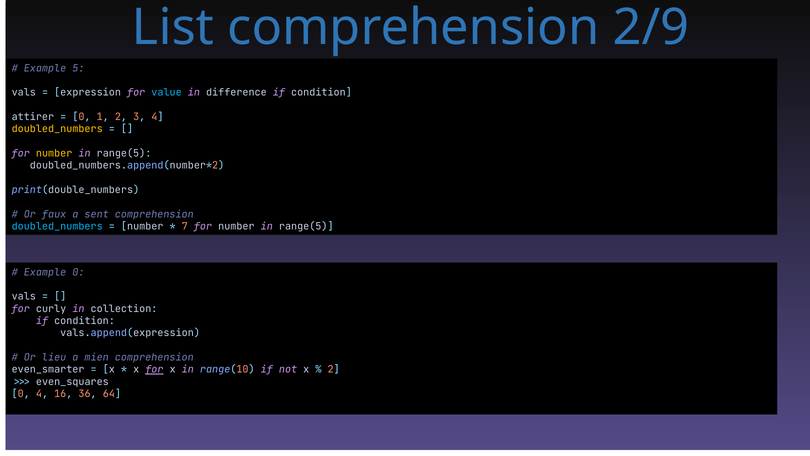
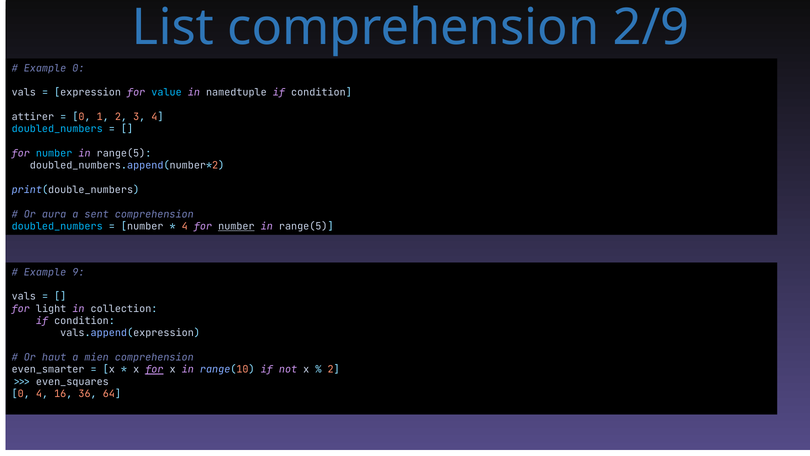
Example 5: 5 -> 0 (78, 68)
difference: difference -> namedtuple (236, 93)
doubled_numbers colour: yellow -> light blue (57, 129)
number colour: yellow -> light blue (54, 153)
faux: faux -> aura (54, 214)
7: 7 -> 4 (185, 226)
number underline: none -> present (236, 226)
Example 0: 0 -> 9 (78, 272)
curly: curly -> light (51, 309)
lieu: lieu -> haut (54, 357)
